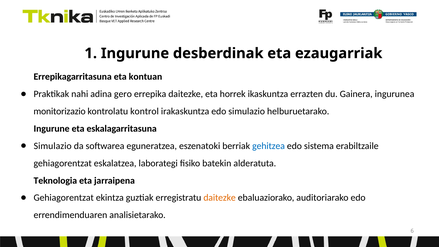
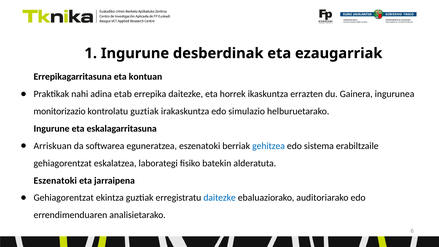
gero: gero -> etab (123, 94)
kontrolatu kontrol: kontrol -> guztiak (145, 111)
Simulazio: Simulazio -> Arriskuan (53, 146)
Teknologia: Teknologia -> Eszenatoki (55, 181)
daitezke colour: orange -> blue (220, 198)
